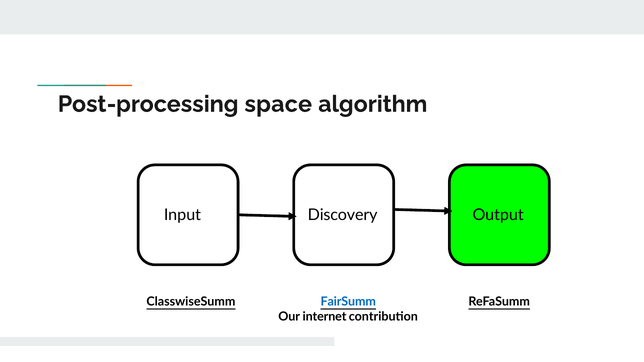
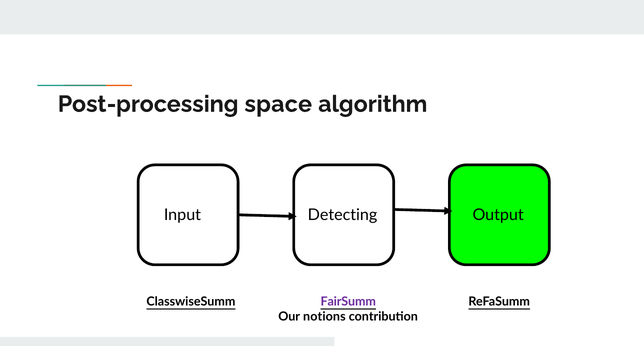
Discovery: Discovery -> Detecting (342, 215)
FairSumm colour: blue -> purple (348, 302)
internet: internet -> notions (324, 317)
